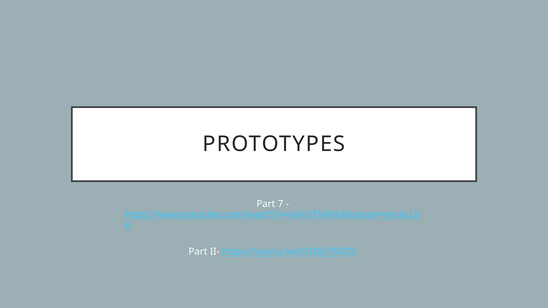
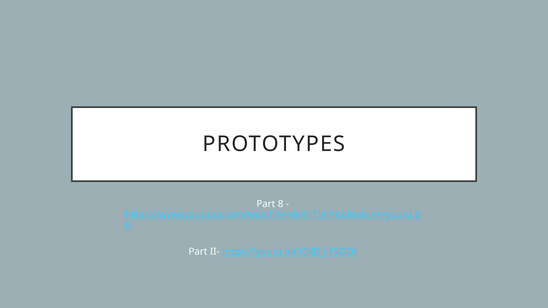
7: 7 -> 8 (281, 204)
